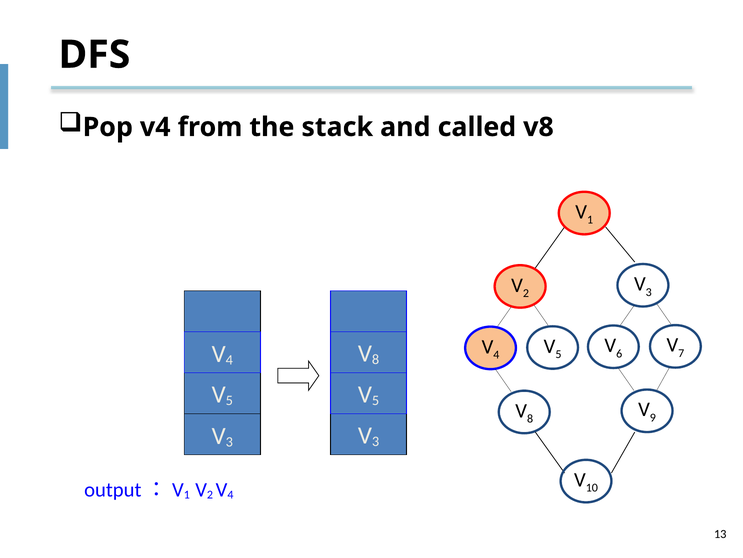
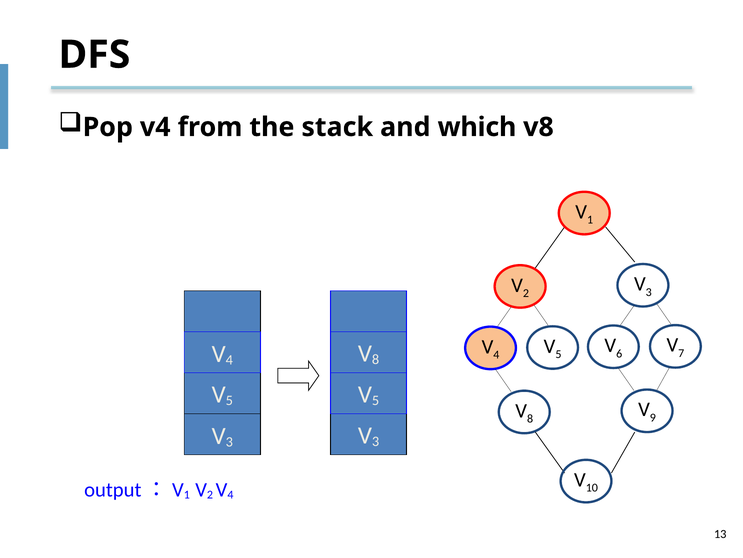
called: called -> which (477, 127)
